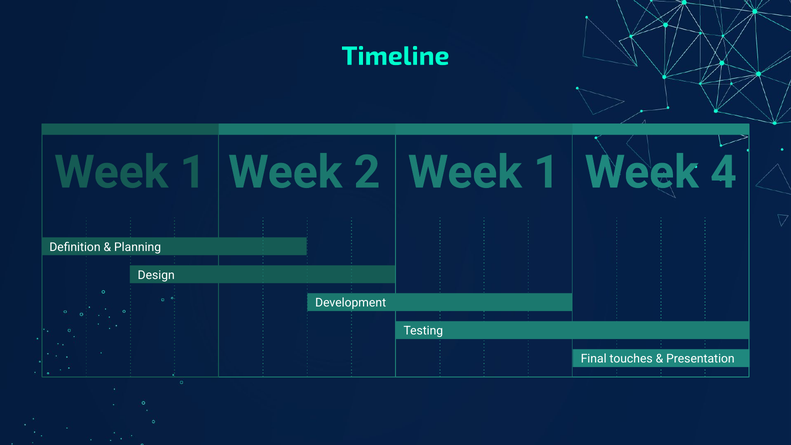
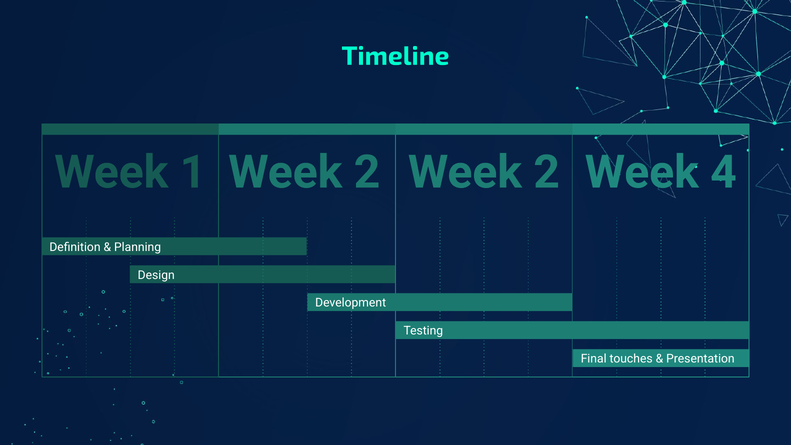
1: 1 -> 2 (547, 172)
